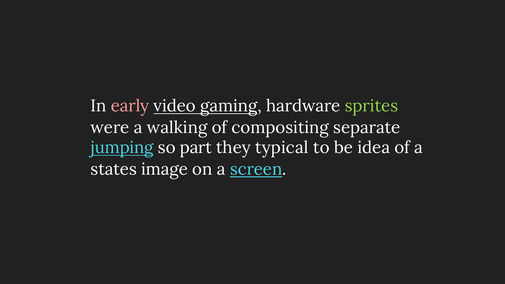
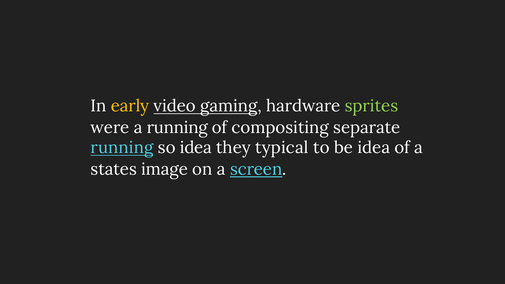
early colour: pink -> yellow (130, 106)
a walking: walking -> running (177, 128)
jumping: jumping -> running (122, 148)
so part: part -> idea (196, 148)
